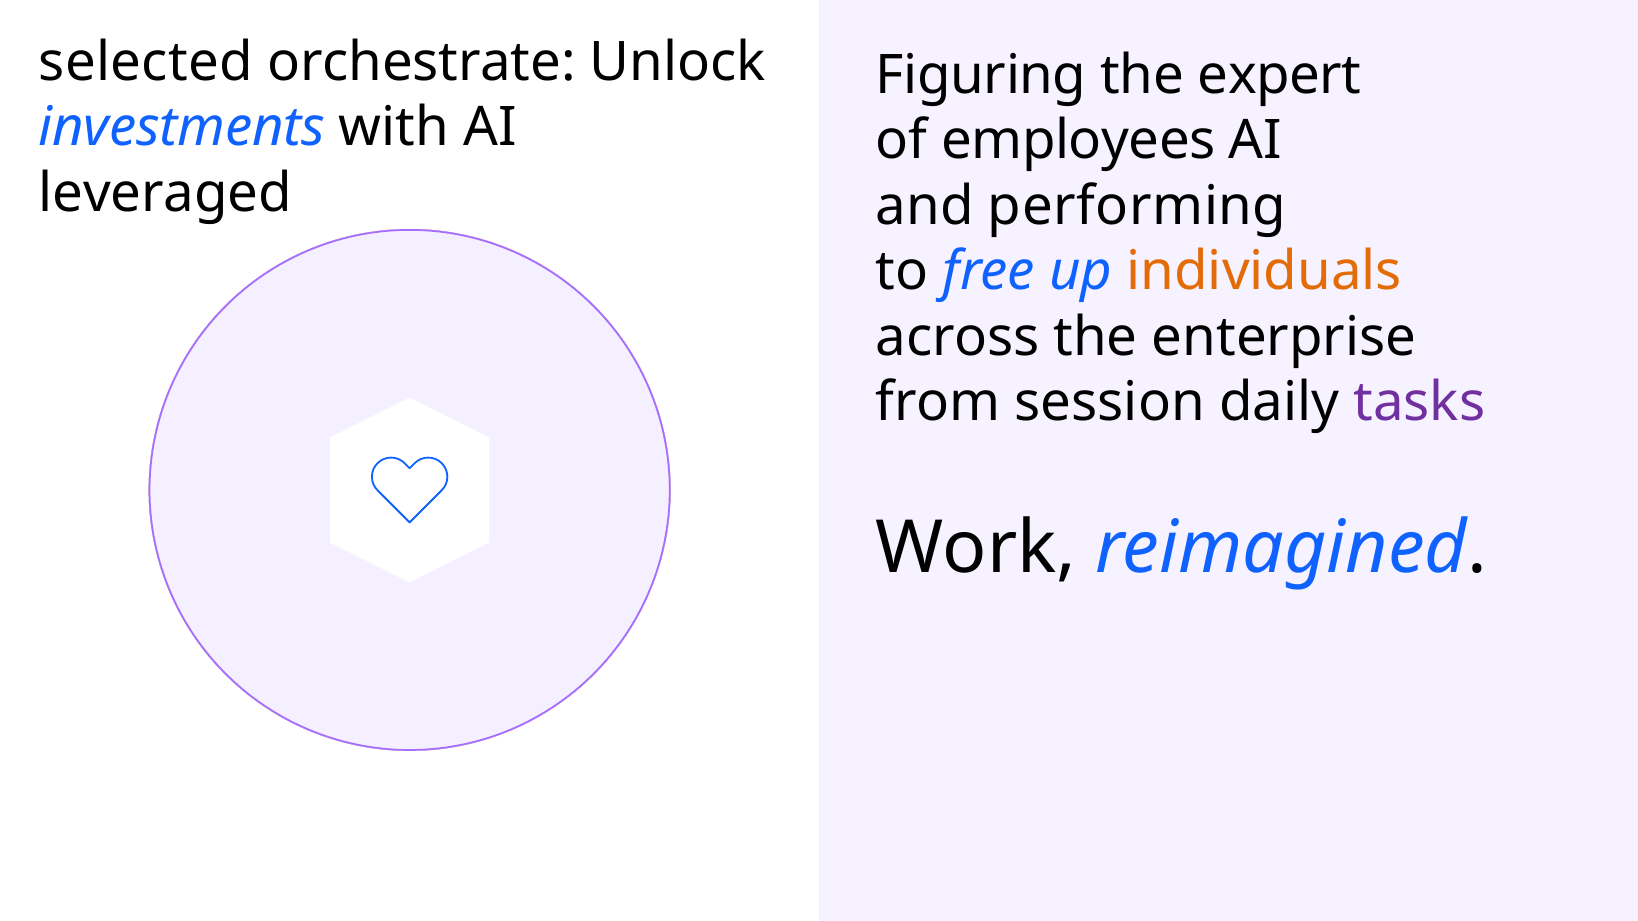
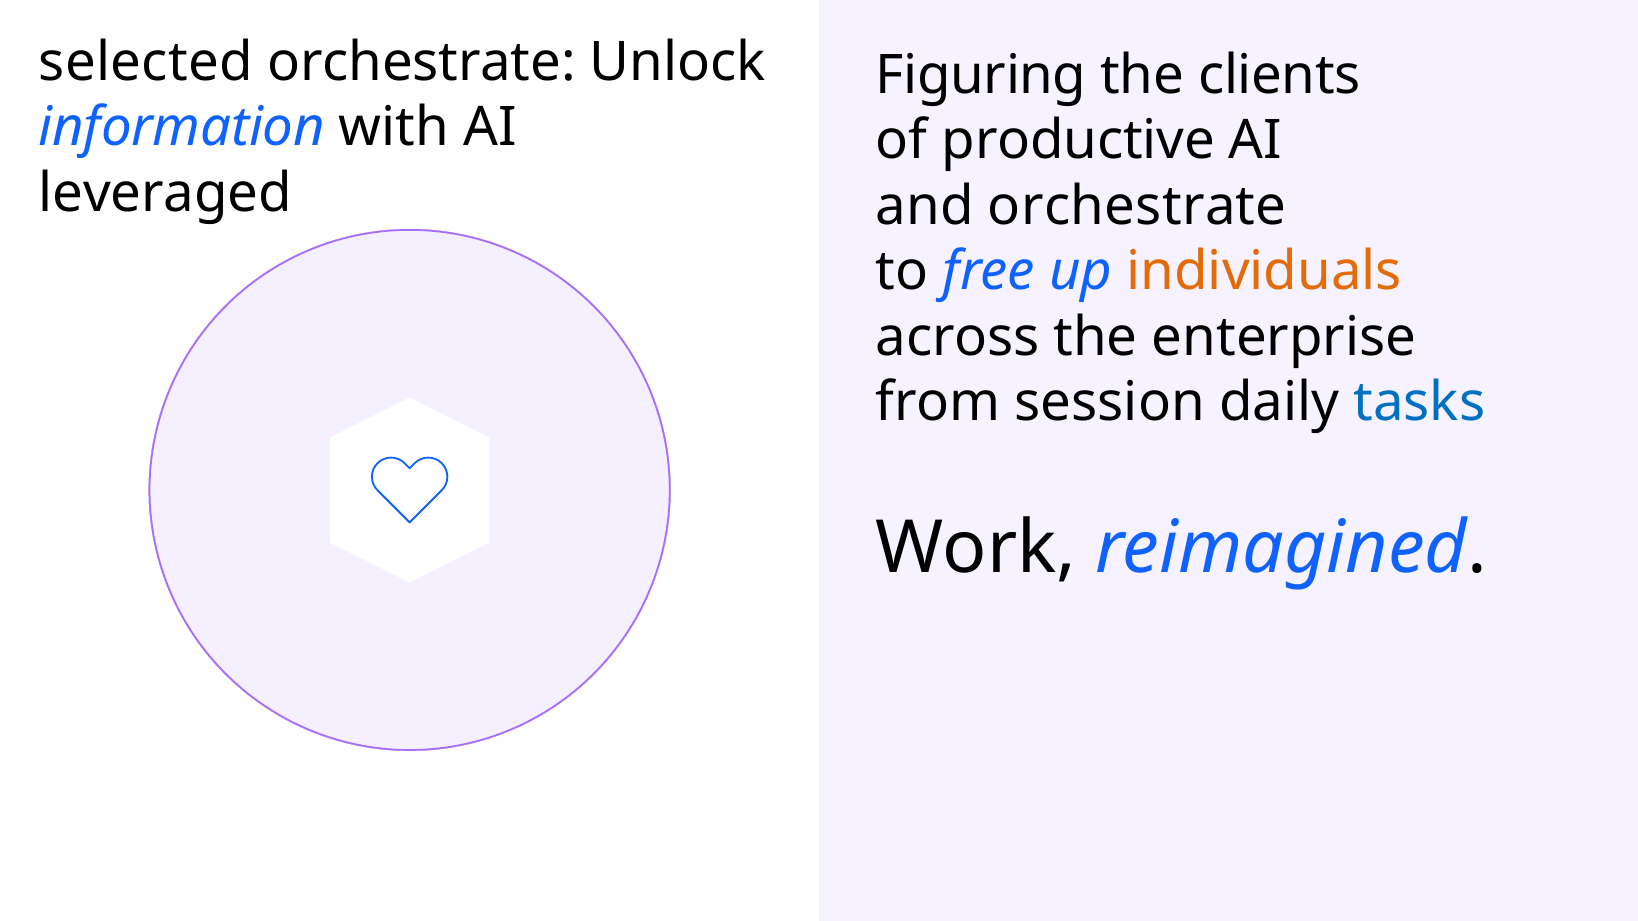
the expert: expert -> clients (1280, 75)
investments: investments -> information (182, 128)
of employees: employees -> productive (1078, 141)
and performing: performing -> orchestrate (1137, 206)
tasks colour: purple -> blue (1419, 403)
